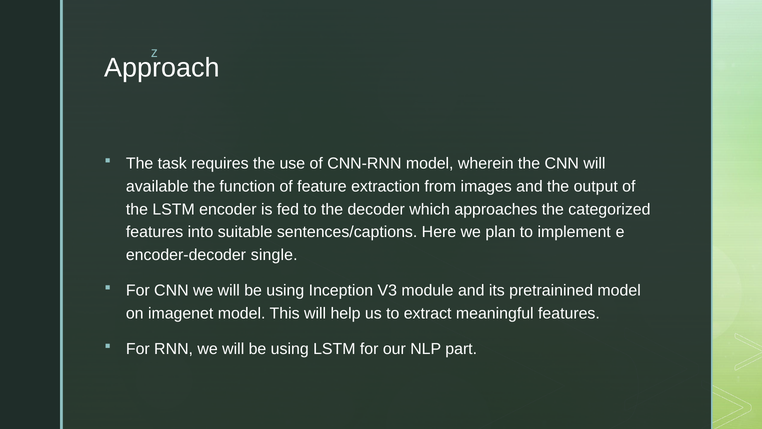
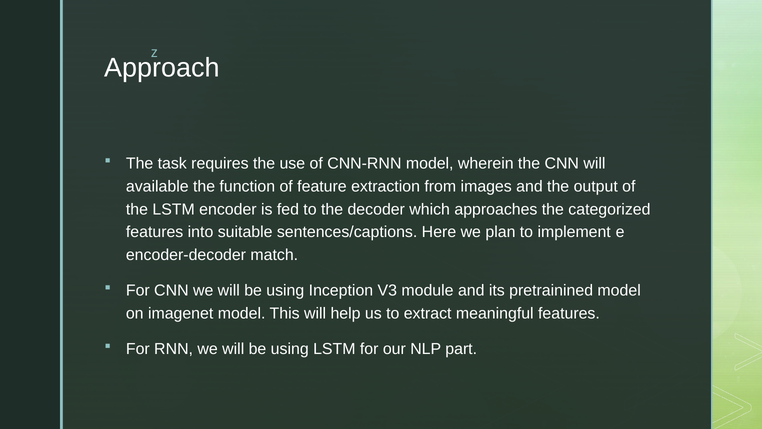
single: single -> match (274, 255)
